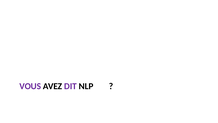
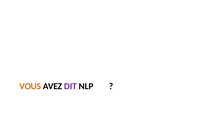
VOUS colour: purple -> orange (30, 86)
